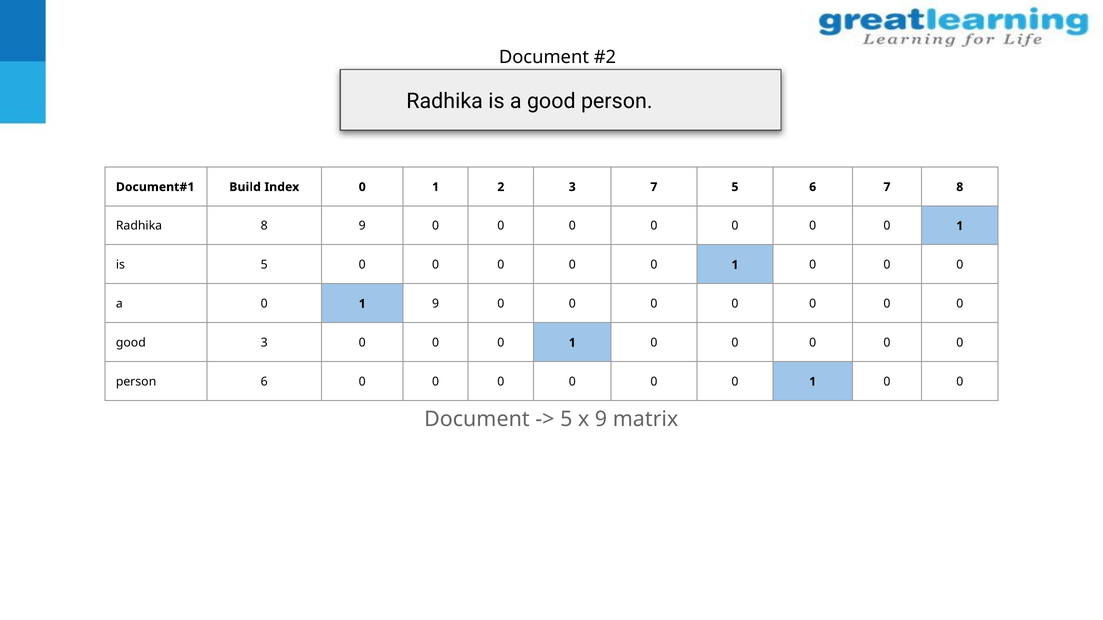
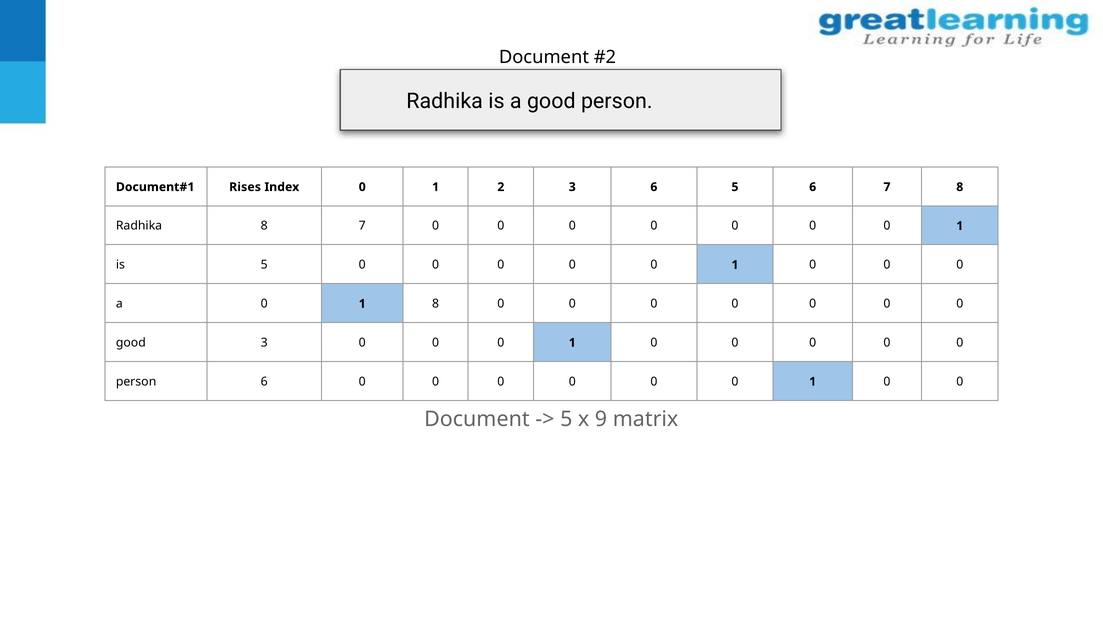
Build: Build -> Rises (245, 187)
3 7: 7 -> 6 (654, 187)
8 9: 9 -> 7 (362, 226)
1 9: 9 -> 8 (436, 304)
